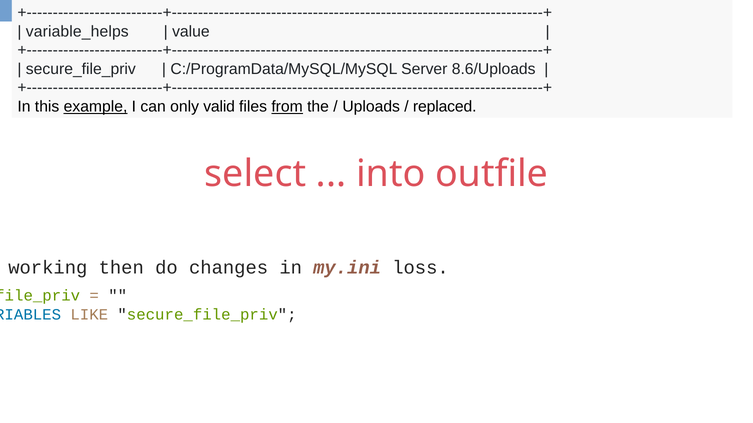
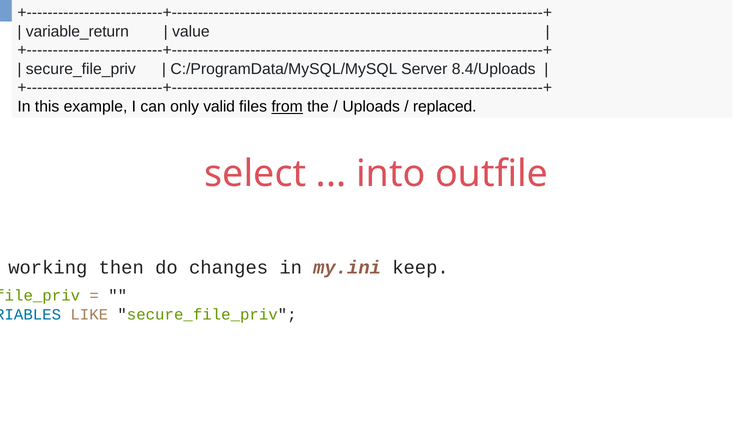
variable_helps: variable_helps -> variable_return (77, 31)
8.6/Uploads: 8.6/Uploads -> 8.4/Uploads (494, 69)
example underline: present -> none (96, 107)
loss: loss -> keep (421, 268)
